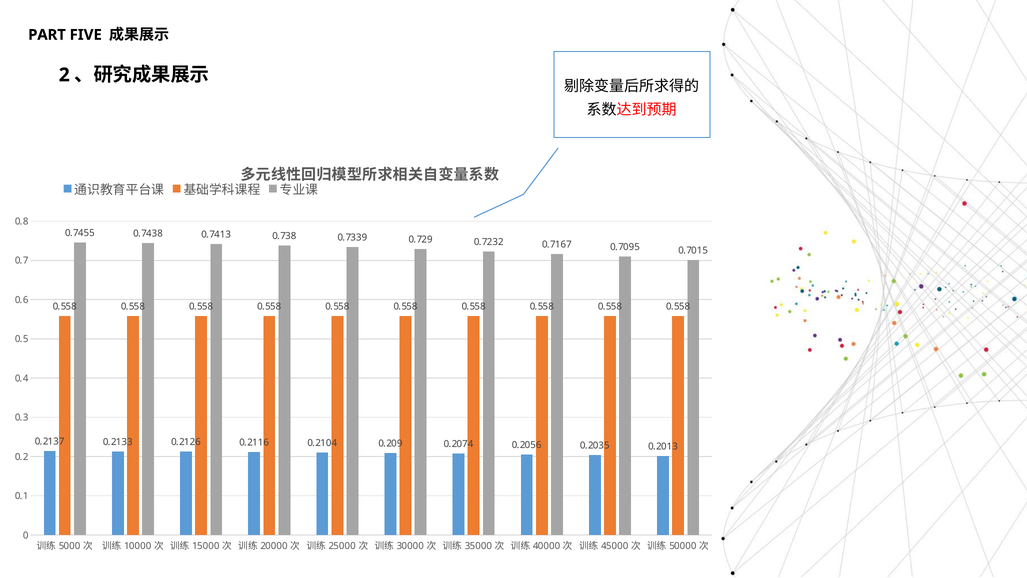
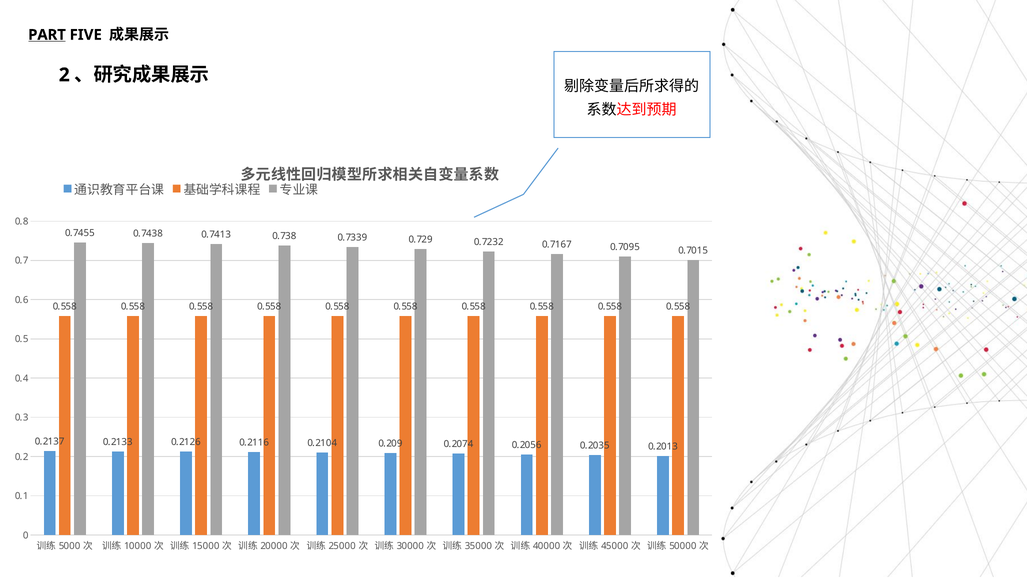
PART underline: none -> present (47, 35)
